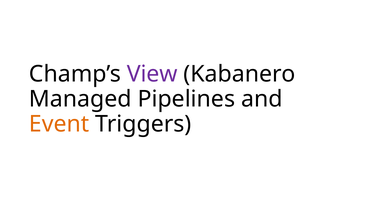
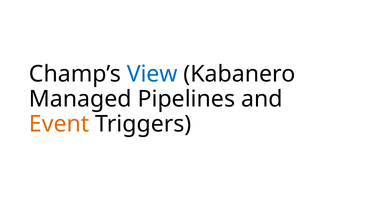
View colour: purple -> blue (152, 74)
